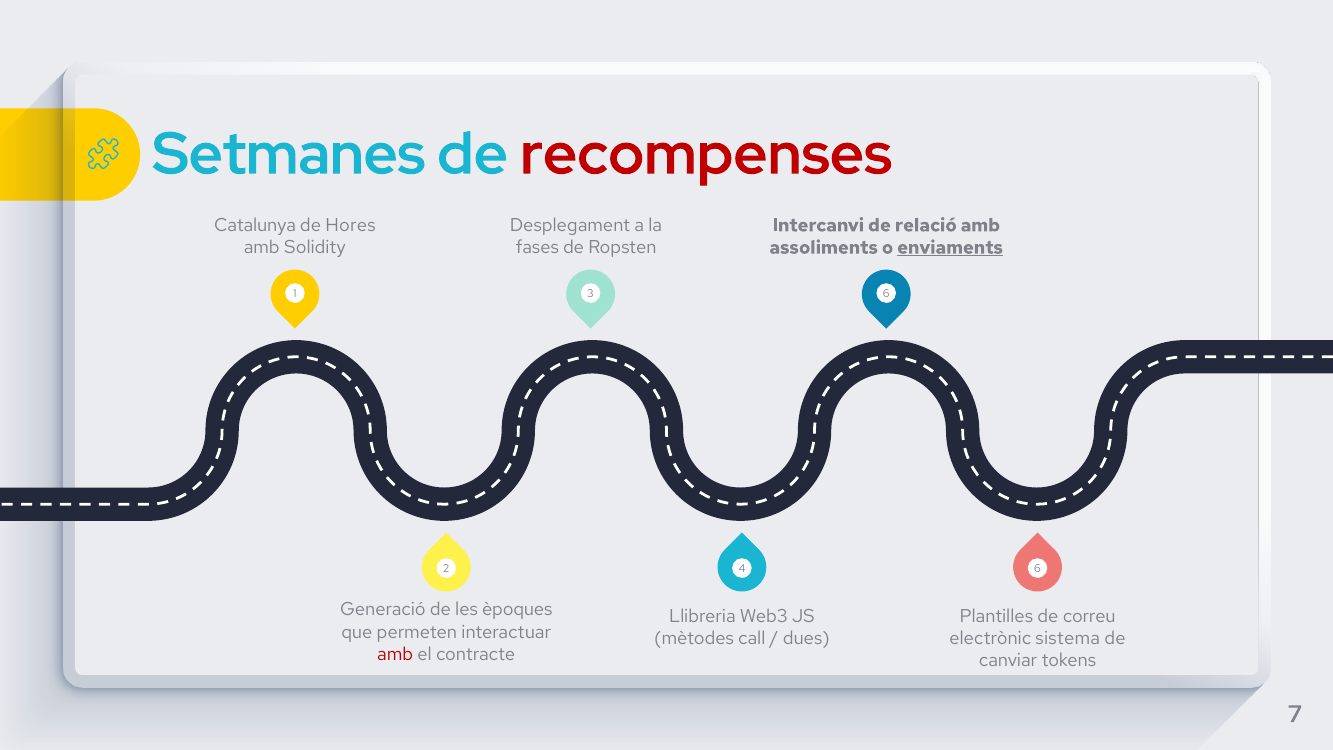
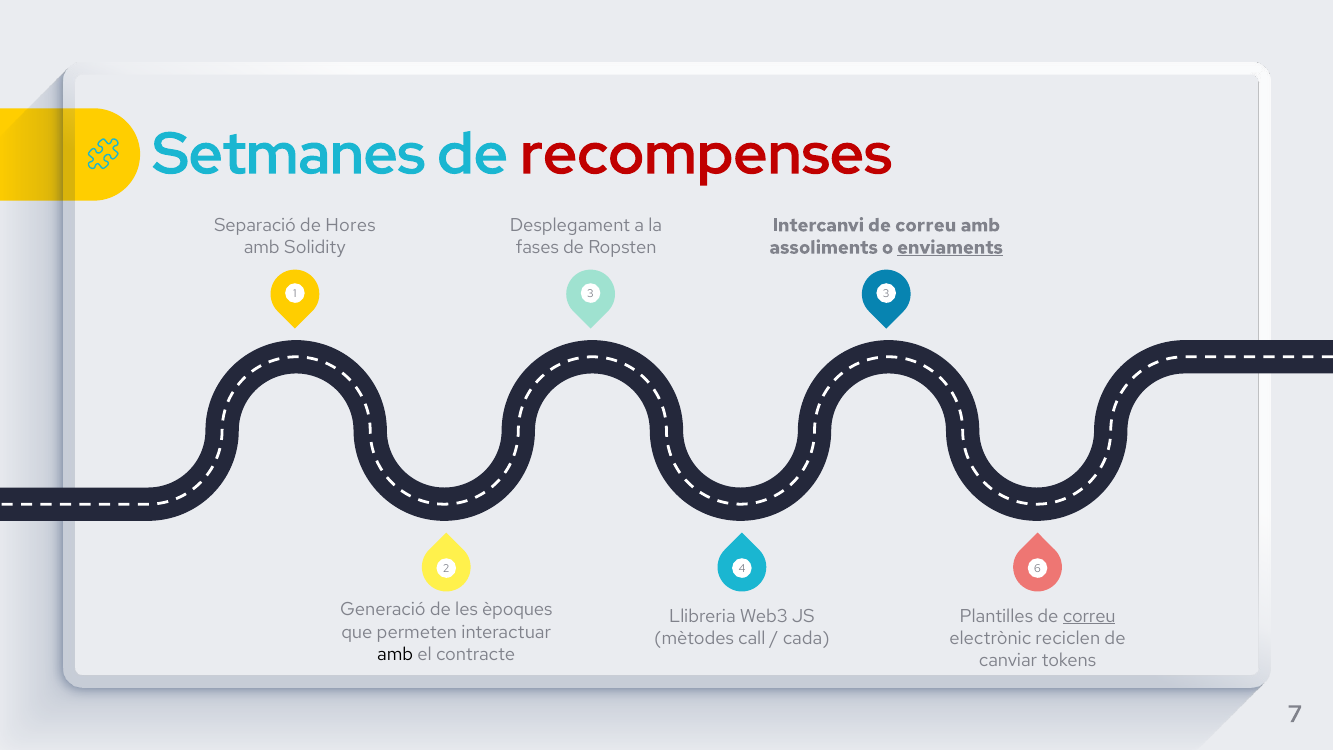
Intercanvi de relació: relació -> correu (926, 225)
Catalunya: Catalunya -> Separació (255, 225)
3 6: 6 -> 3 (886, 294)
correu underline: none -> present (1089, 616)
dues: dues -> cada (806, 638)
sistema: sistema -> reciclen (1068, 638)
amb colour: red -> black (395, 654)
